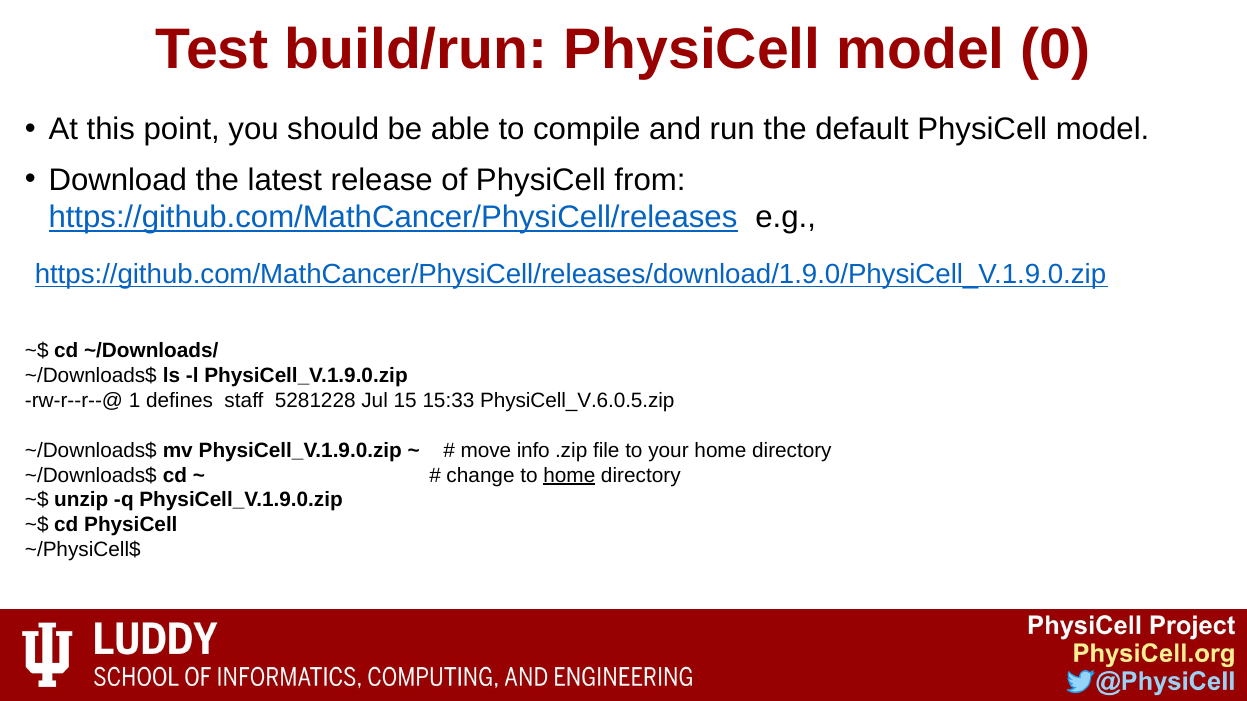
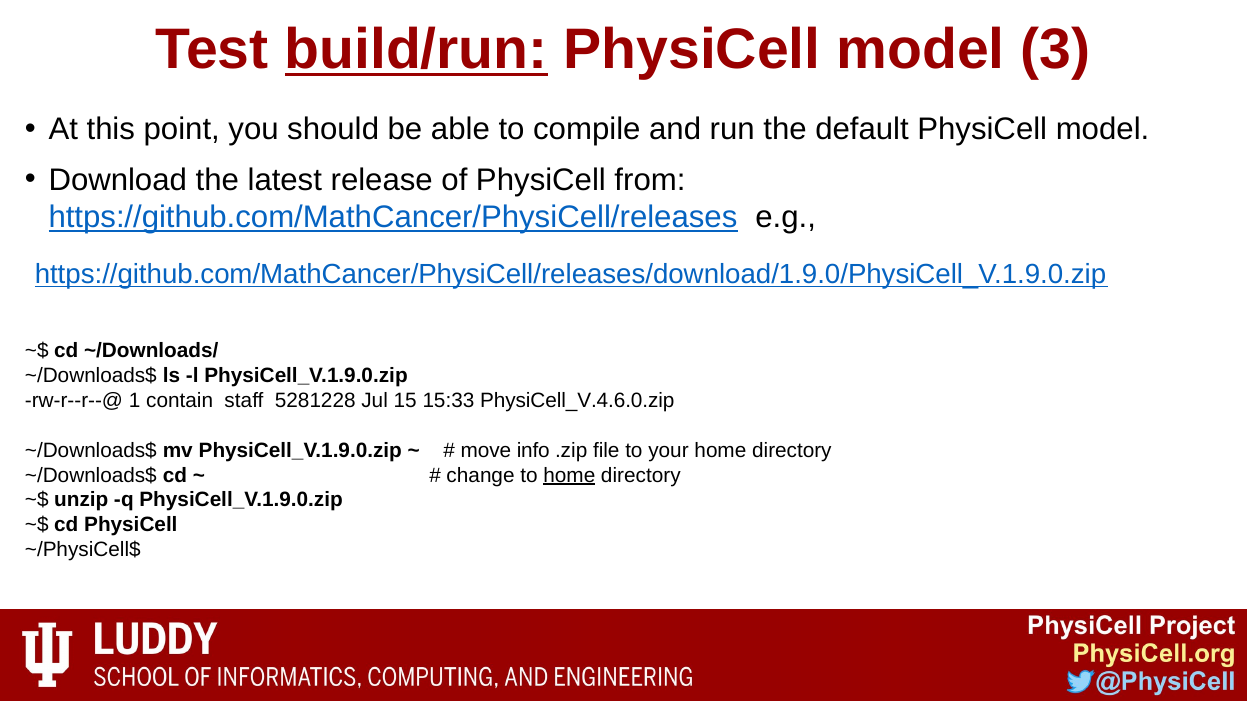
build/run underline: none -> present (416, 50)
0: 0 -> 3 (1056, 50)
defines: defines -> contain (180, 401)
PhysiCell_V.6.0.5.zip: PhysiCell_V.6.0.5.zip -> PhysiCell_V.4.6.0.zip (577, 401)
